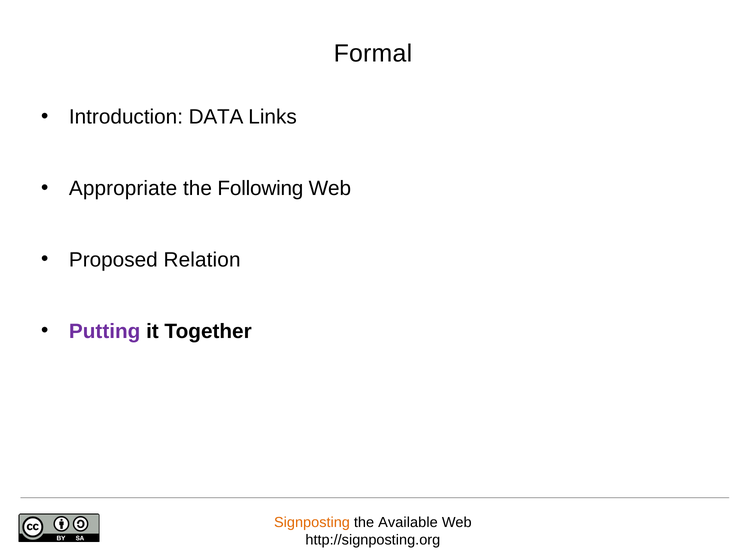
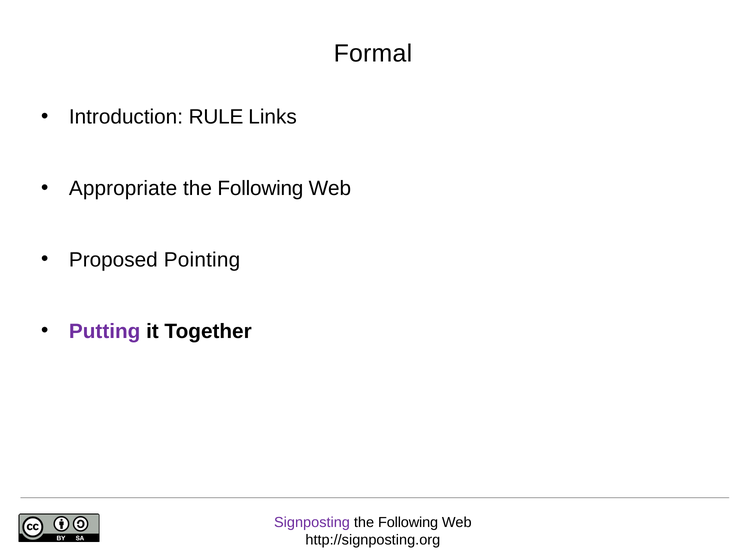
DATA: DATA -> RULE (216, 117)
Relation: Relation -> Pointing (202, 260)
Signposting colour: orange -> purple (312, 523)
Available: Available -> Following (408, 523)
